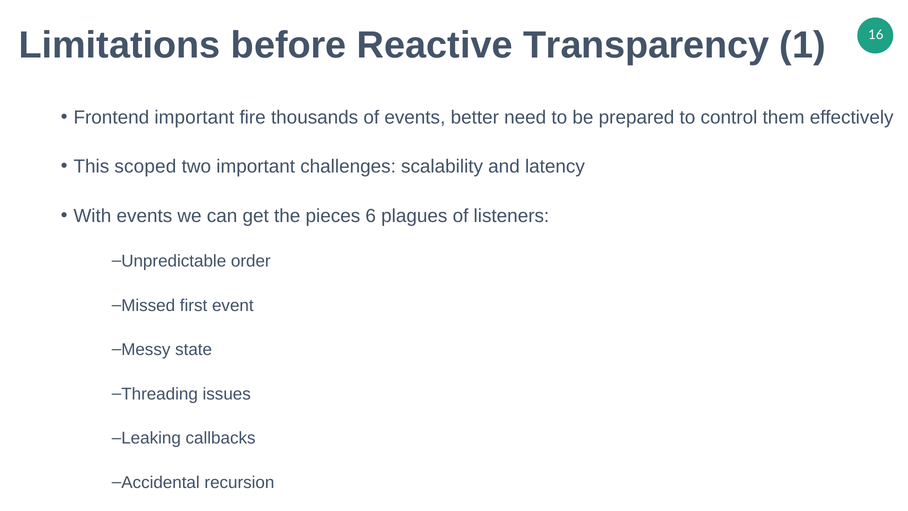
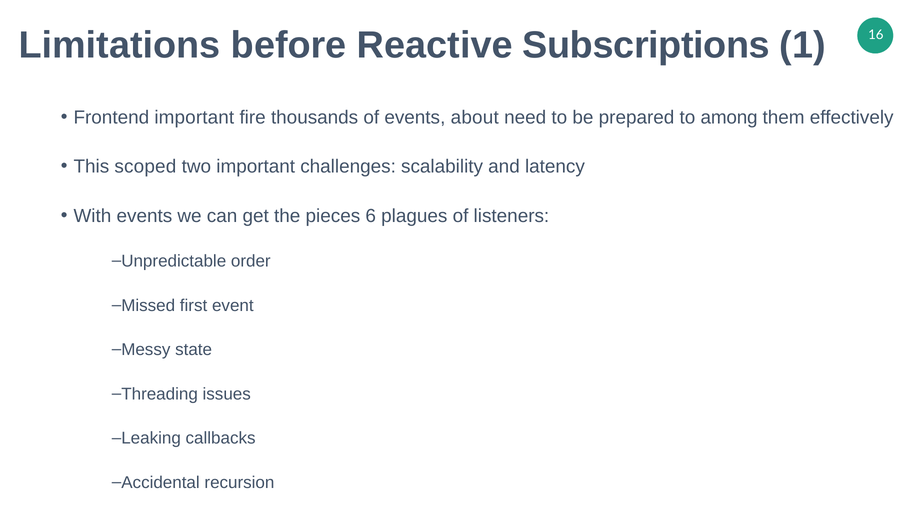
Transparency: Transparency -> Subscriptions (646, 45)
better: better -> about (475, 117)
control: control -> among (729, 117)
